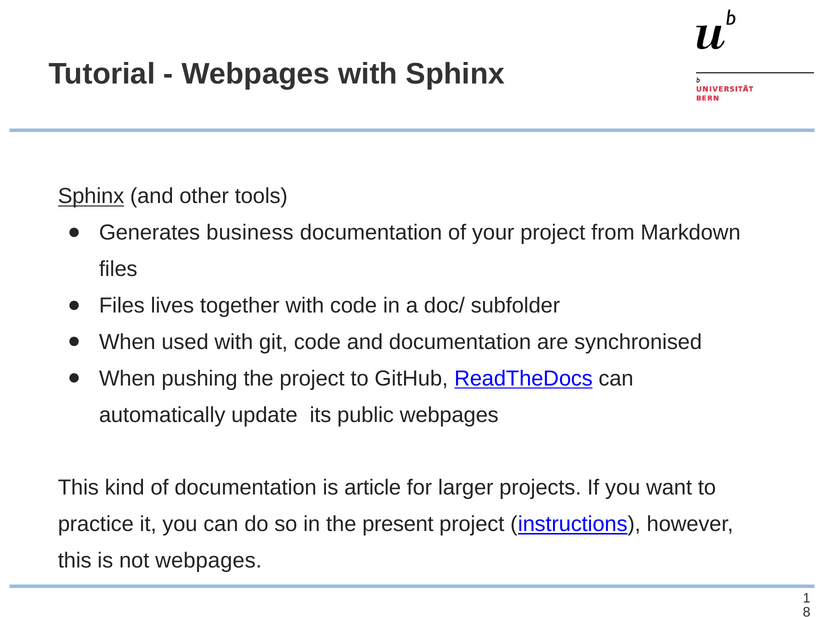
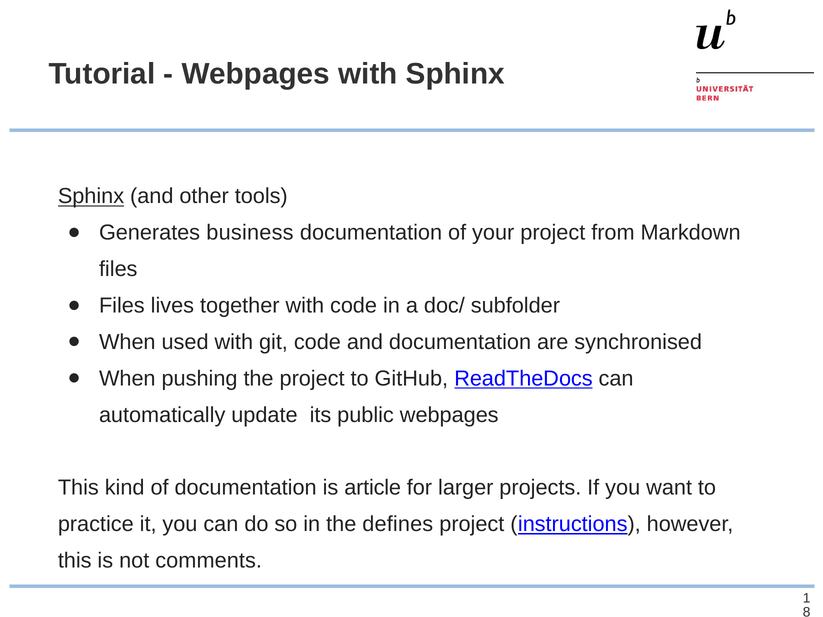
present: present -> defines (398, 524)
not webpages: webpages -> comments (209, 561)
